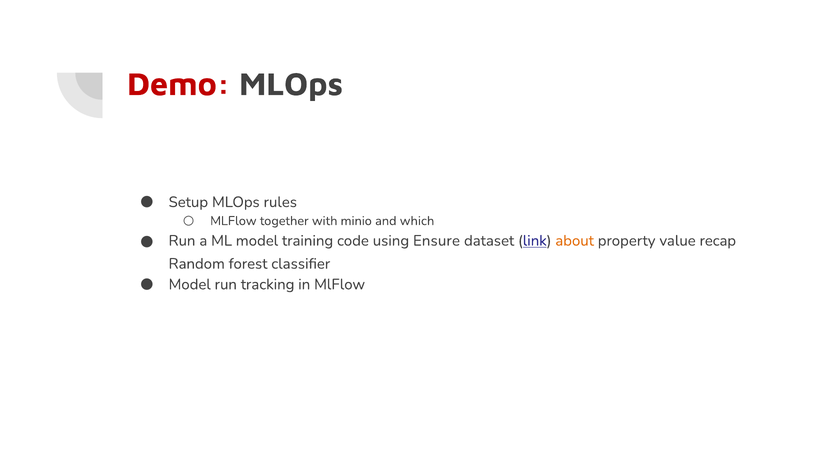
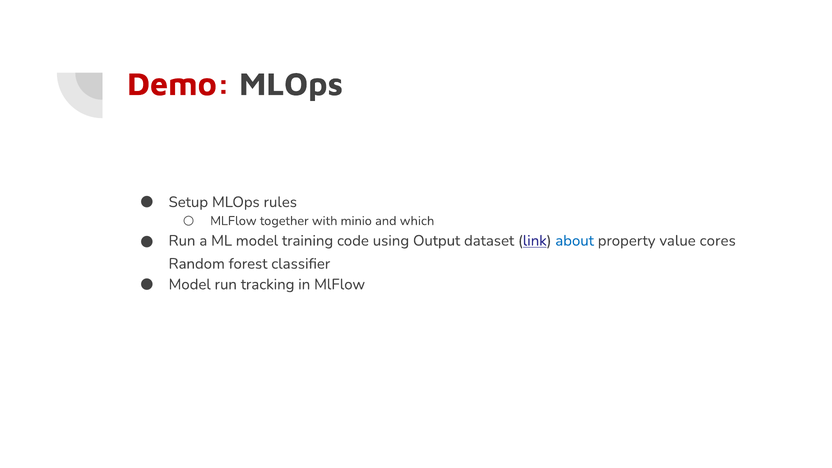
Ensure: Ensure -> Output (437, 241)
about colour: orange -> blue (575, 241)
recap: recap -> cores (718, 241)
